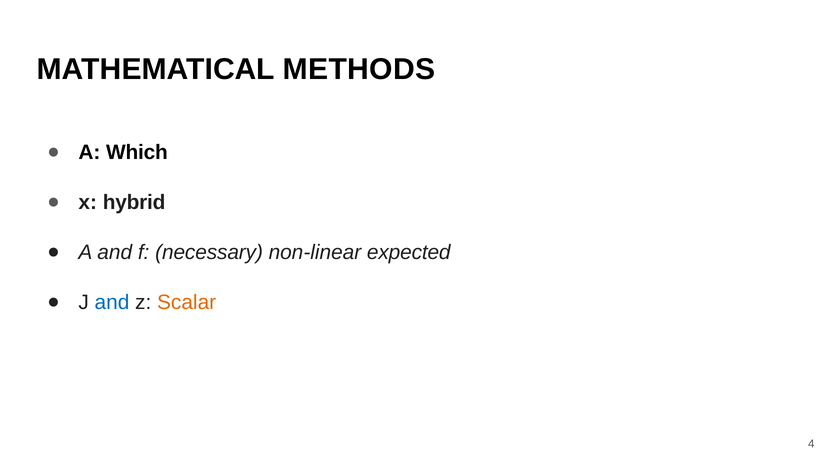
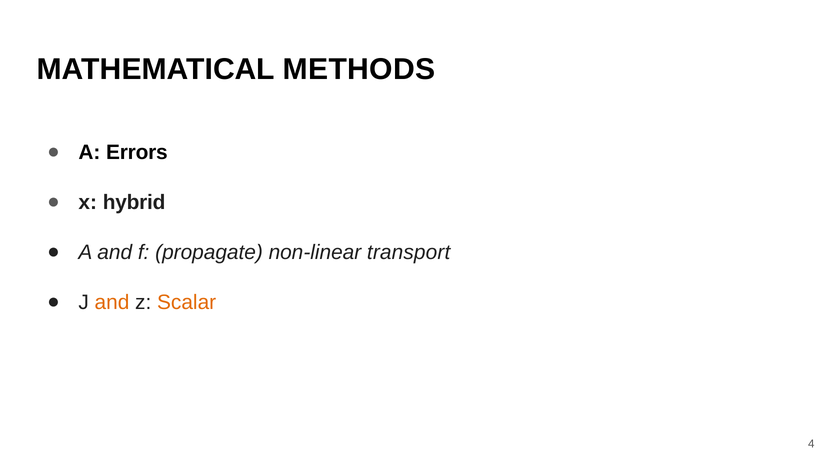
Which: Which -> Errors (137, 152)
necessary: necessary -> propagate (209, 253)
expected: expected -> transport (409, 253)
and colour: blue -> orange (112, 303)
